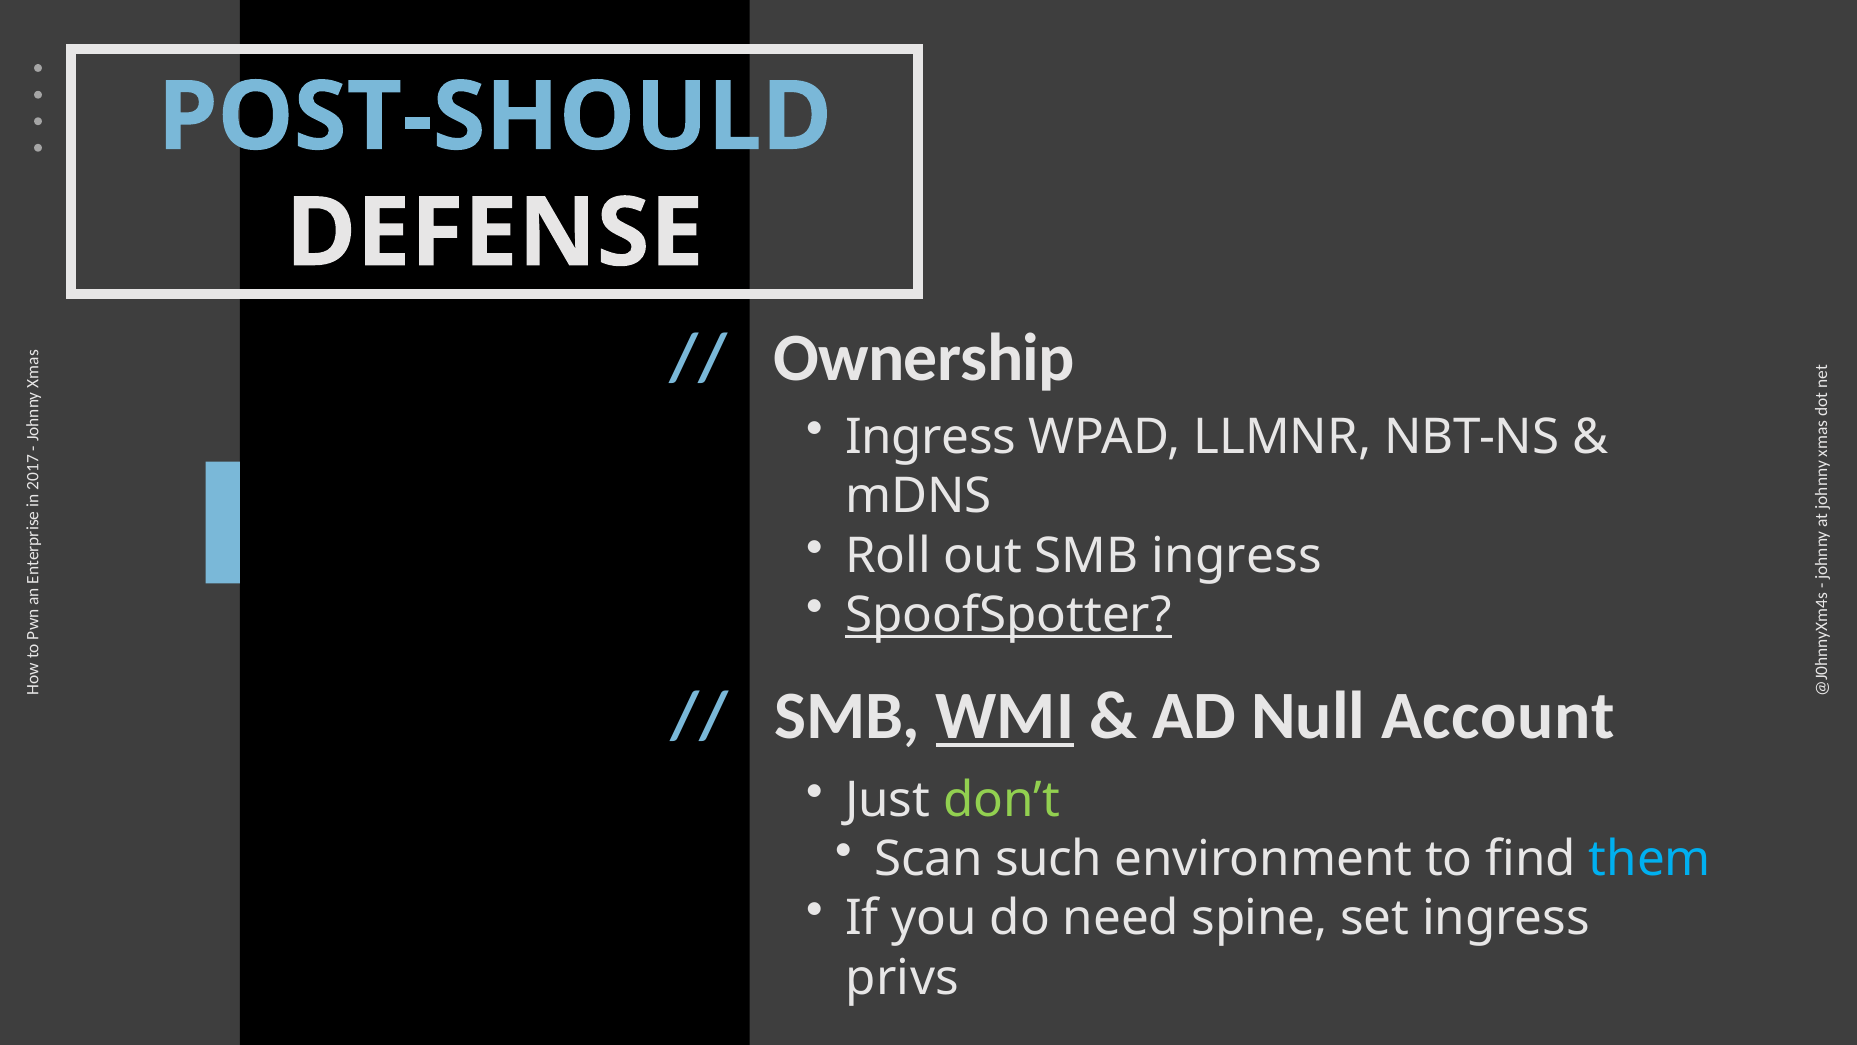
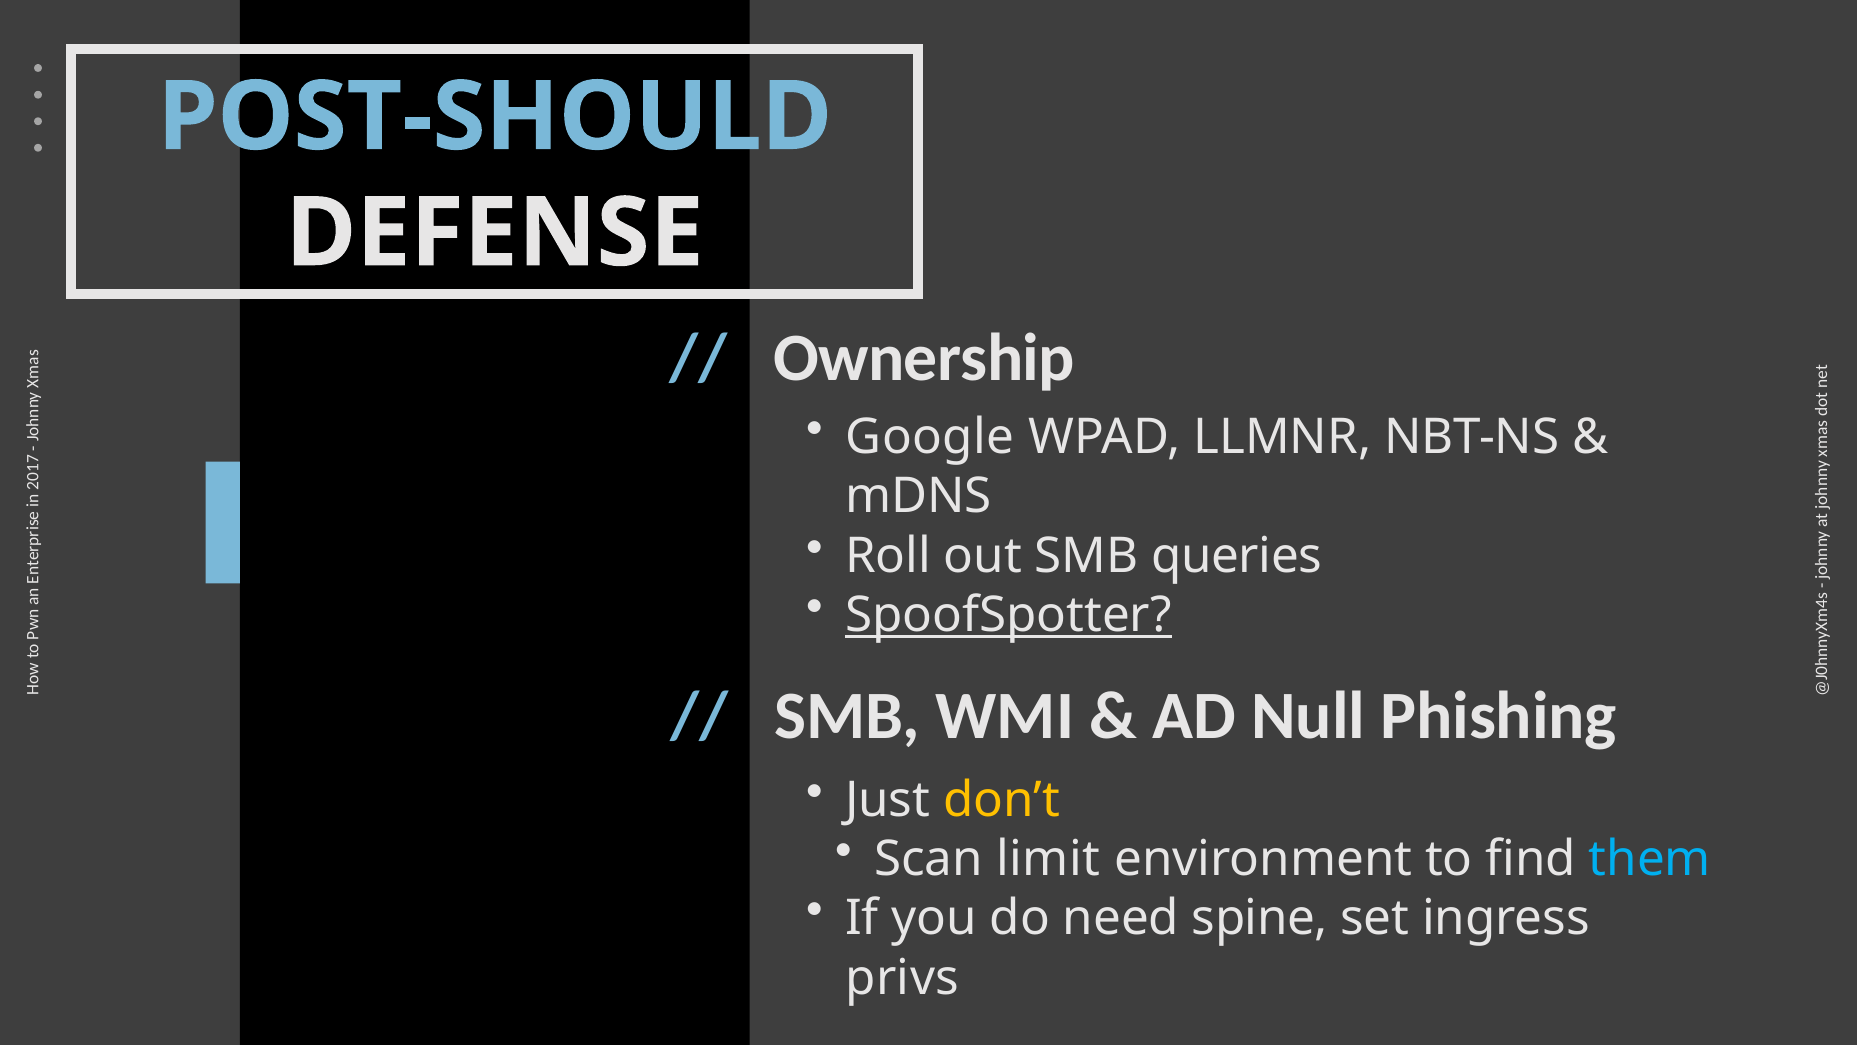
Ingress: Ingress -> Google (930, 437)
SMB ingress: ingress -> queries (1237, 556)
WMI underline: present -> none (1005, 716)
Account: Account -> Phishing (1499, 716)
don’t colour: light green -> yellow (1002, 800)
such: such -> limit (1048, 859)
